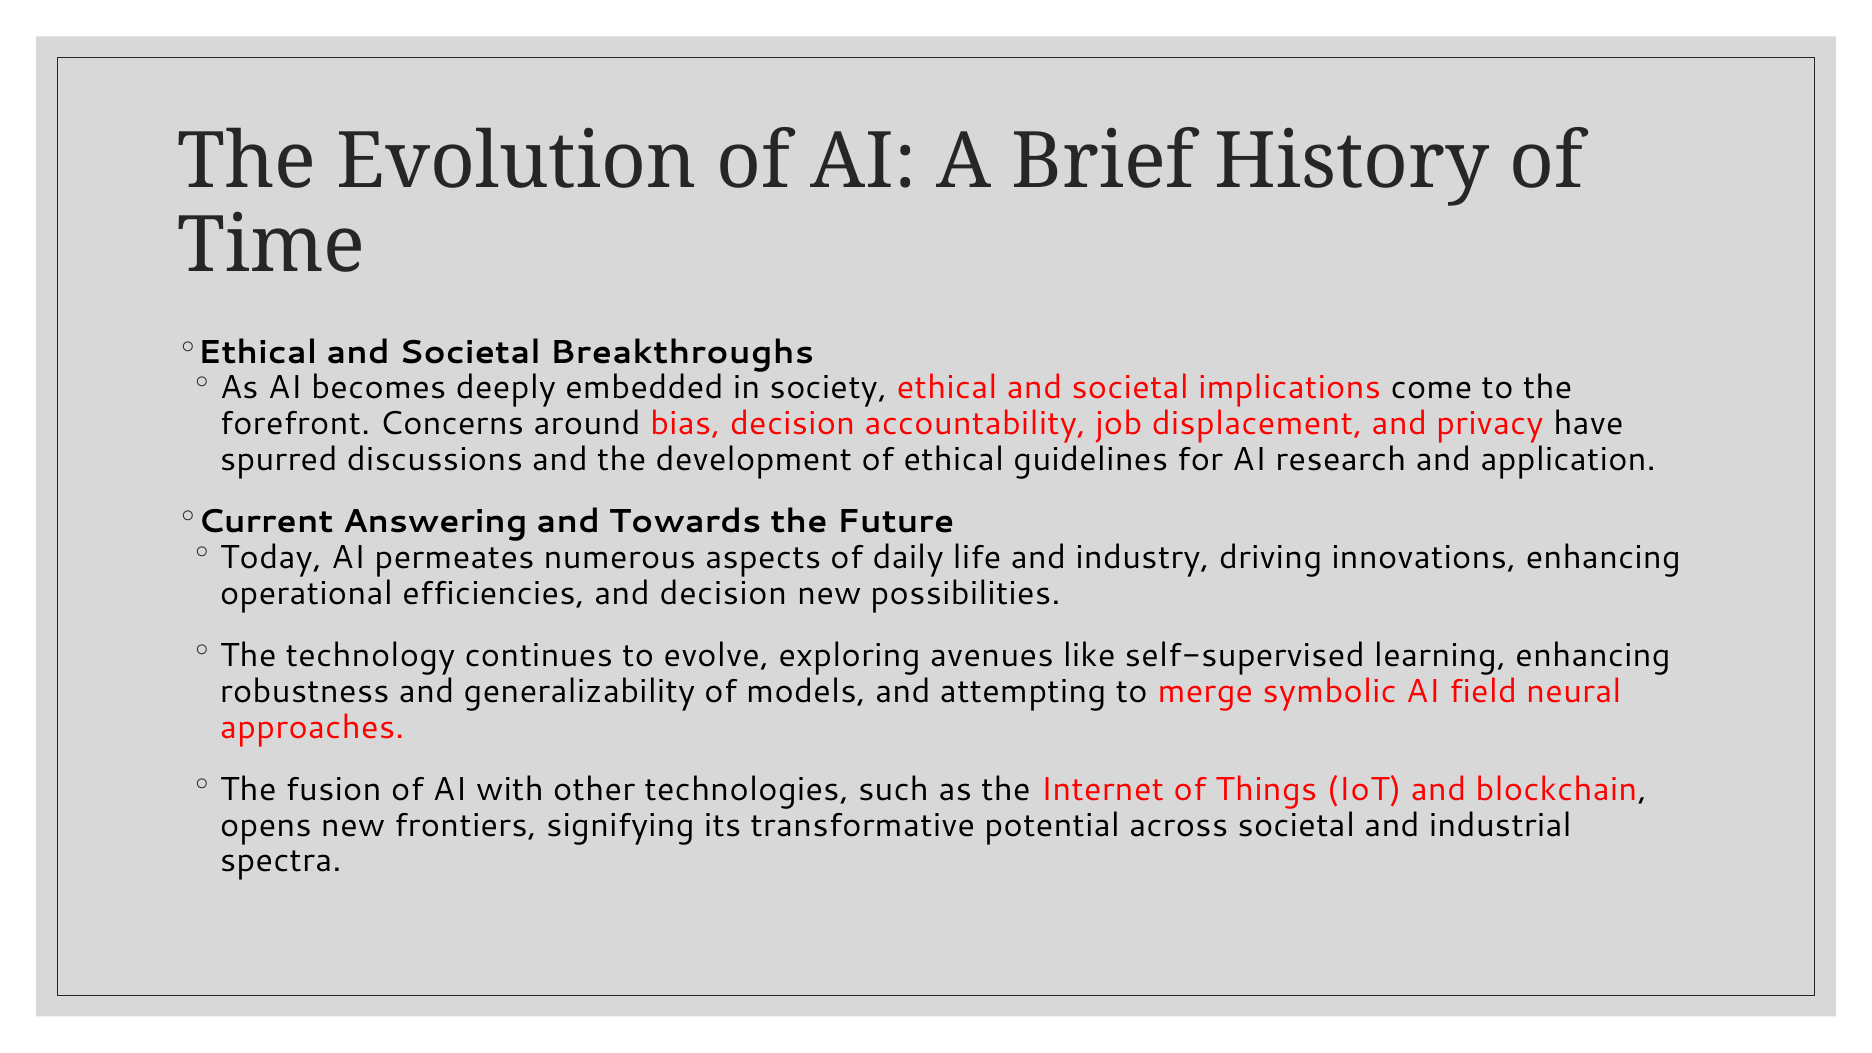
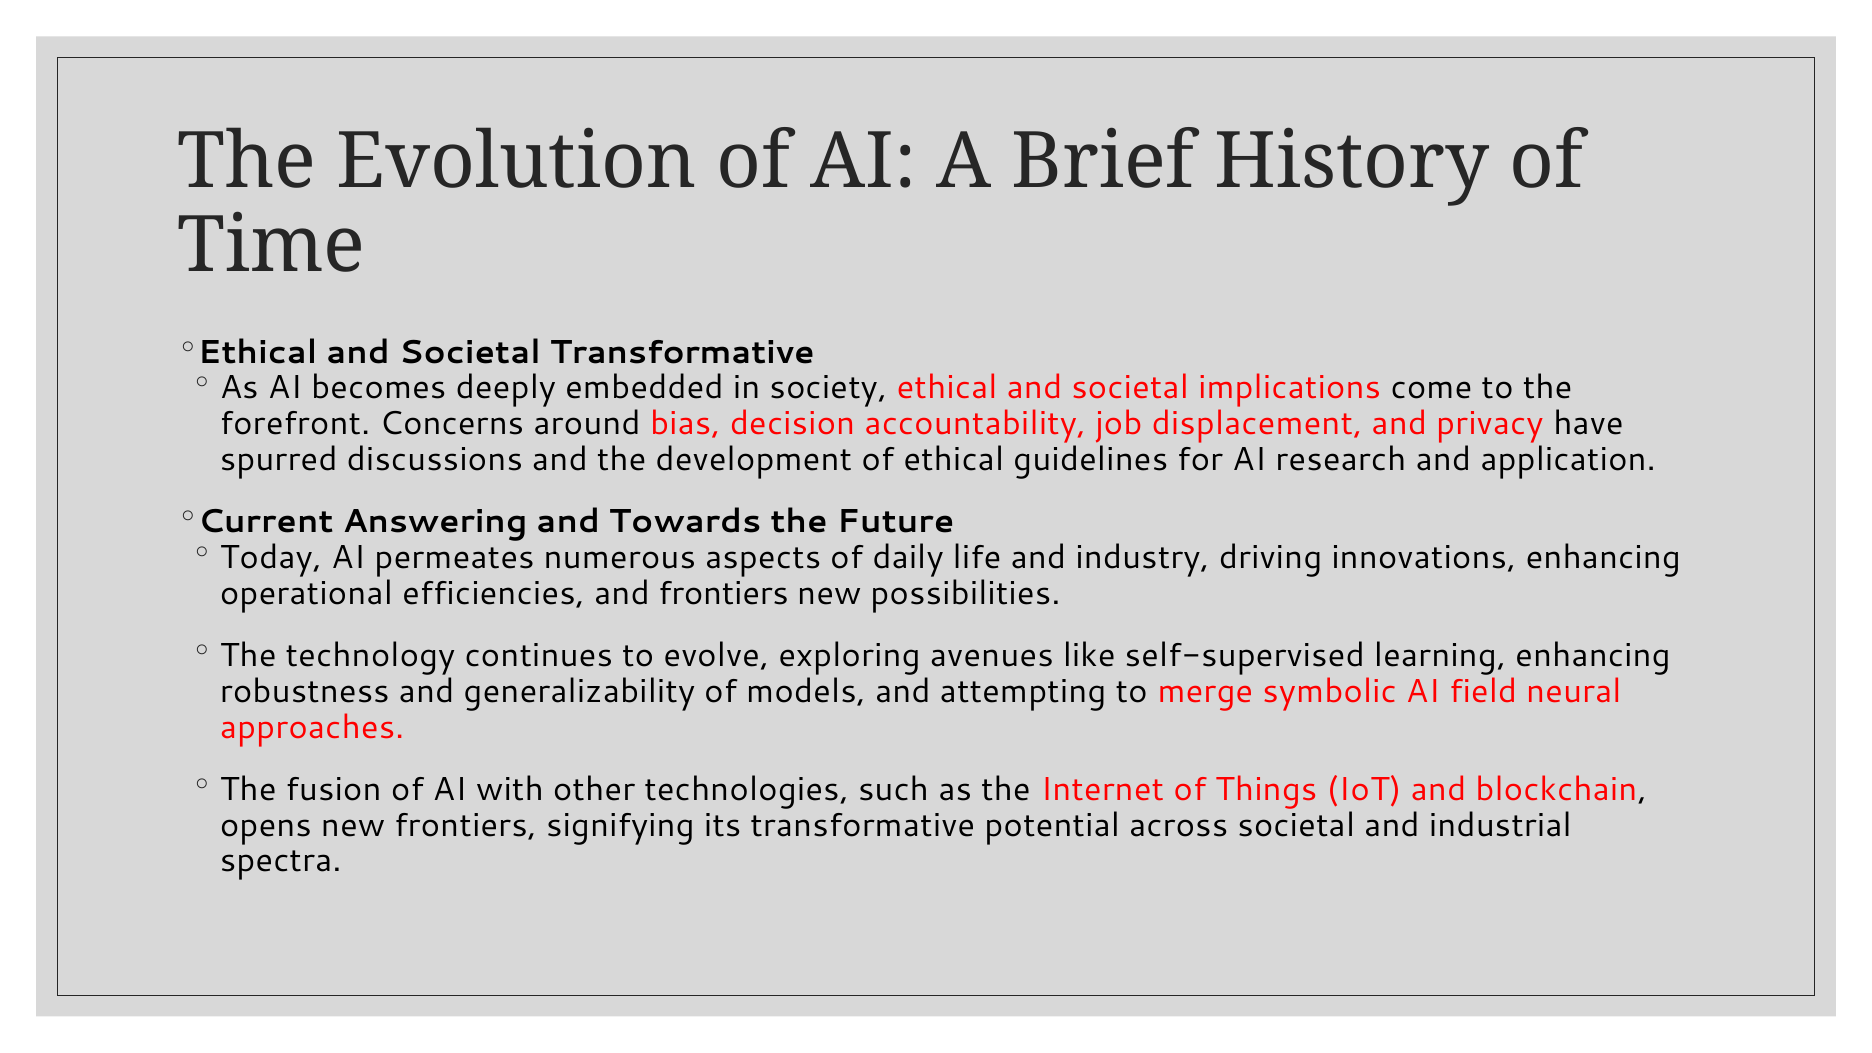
Societal Breakthroughs: Breakthroughs -> Transformative (682, 352)
and decision: decision -> frontiers (724, 593)
